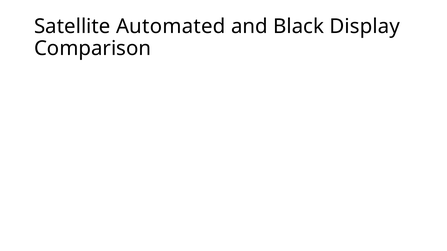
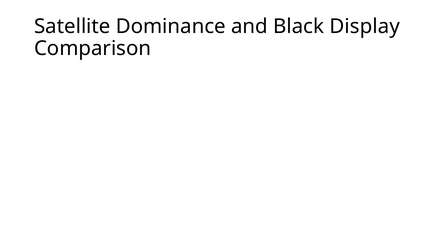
Automated: Automated -> Dominance (171, 26)
